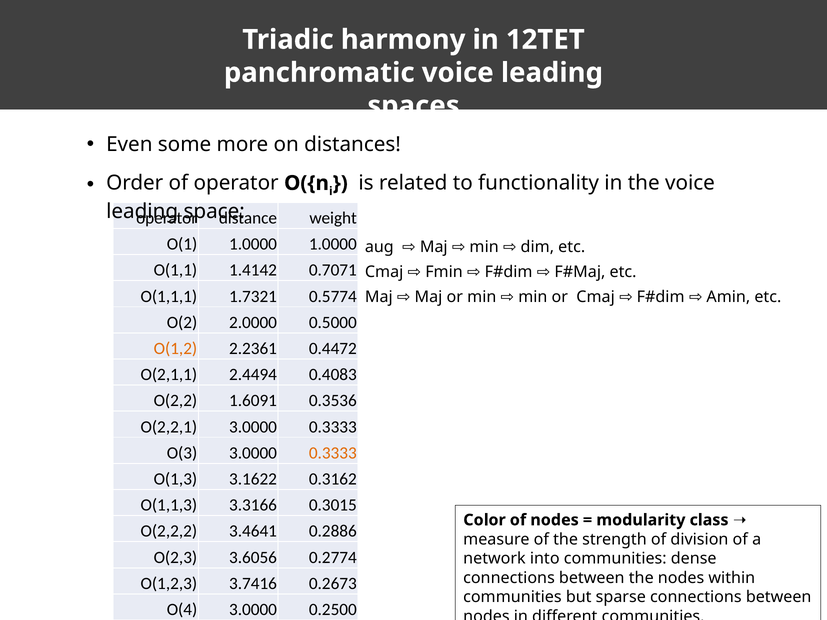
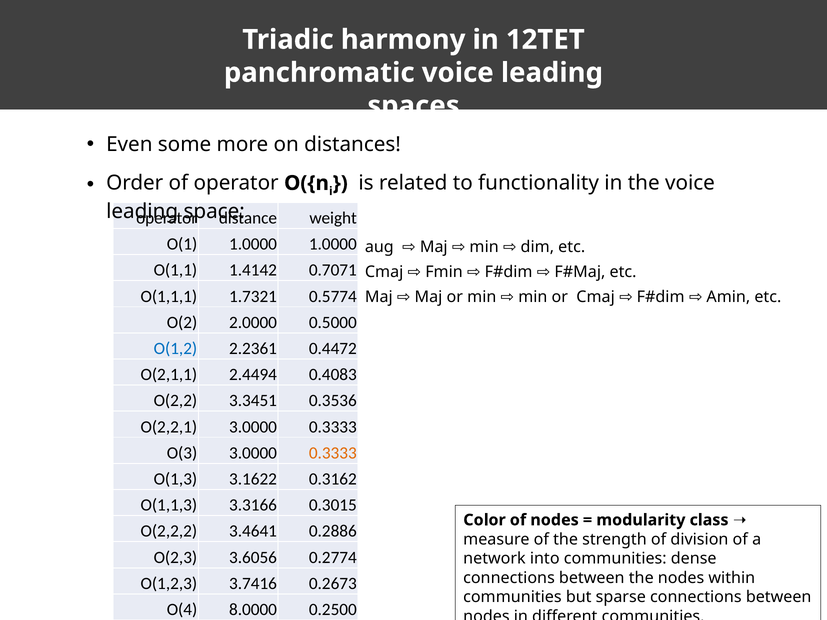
O(1,2 colour: orange -> blue (175, 349)
1.6091: 1.6091 -> 3.3451 (253, 401)
O(4 3.0000: 3.0000 -> 8.0000 (253, 610)
